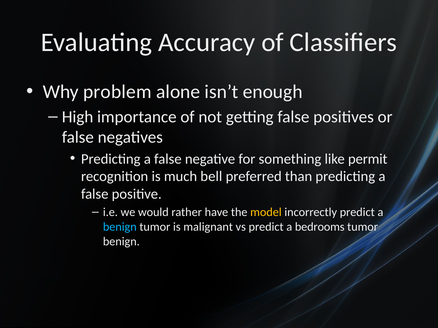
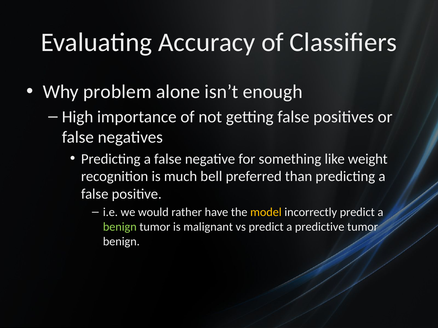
permit: permit -> weight (368, 159)
benign colour: light blue -> light green (120, 227)
bedrooms: bedrooms -> predictive (320, 227)
